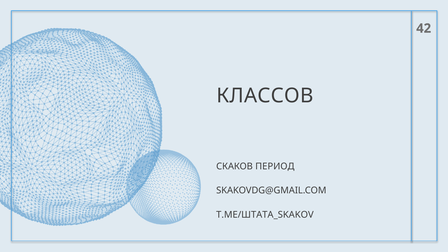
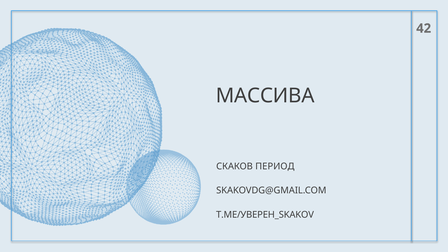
КЛАССОВ: КЛАССОВ -> МАССИВА (265, 96)
T.ME/ШТАТА_SKAKOV: T.ME/ШТАТА_SKAKOV -> T.ME/УВЕРЕН_SKAKOV (265, 215)
